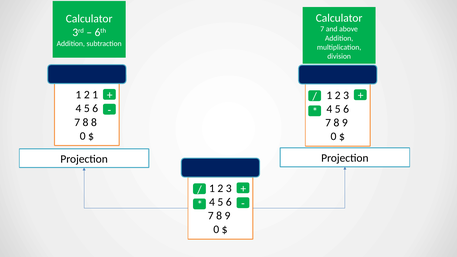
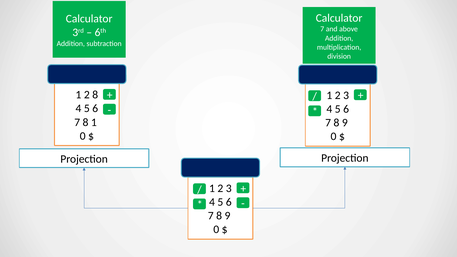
2 1: 1 -> 8 (95, 95)
8 8: 8 -> 1 (94, 122)
